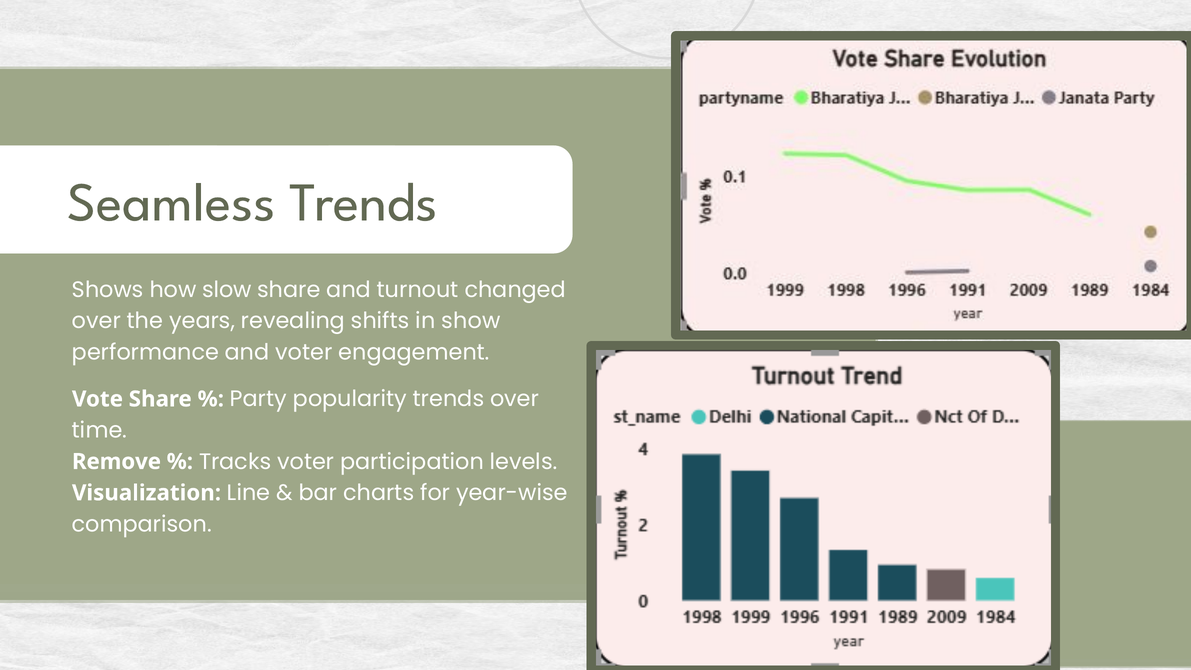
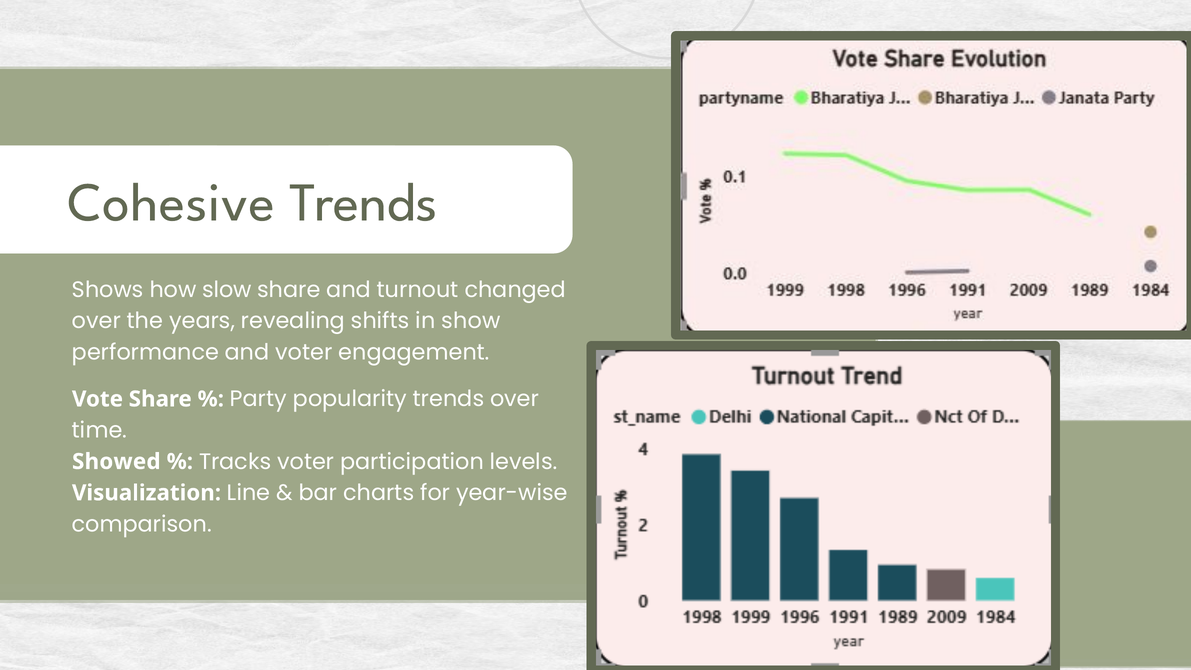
Seamless: Seamless -> Cohesive (171, 202)
Remove: Remove -> Showed (116, 462)
